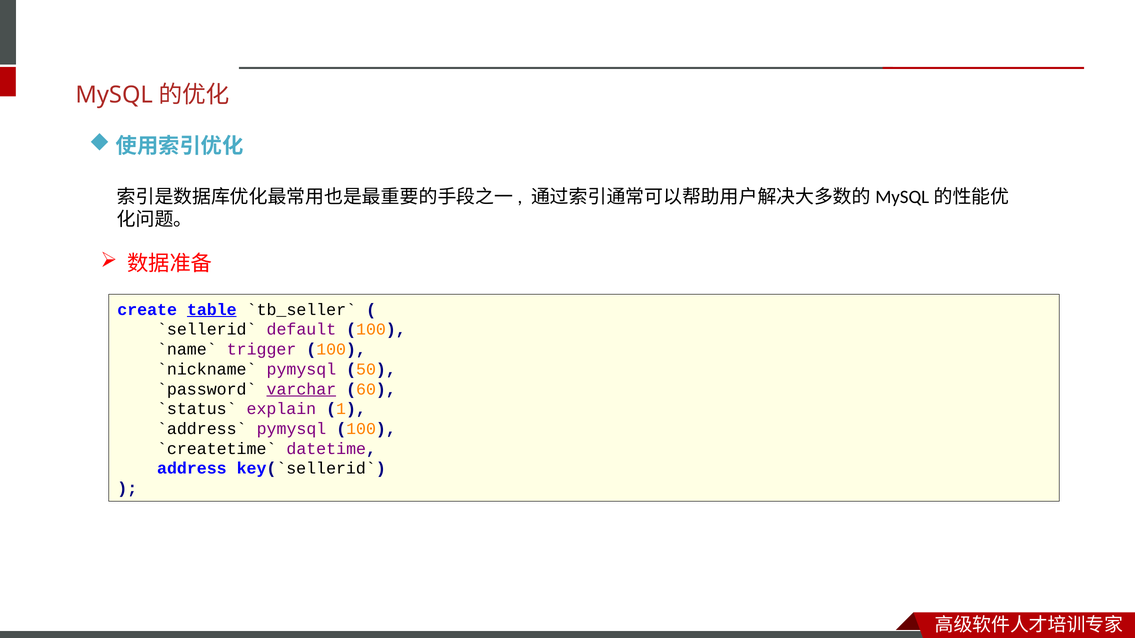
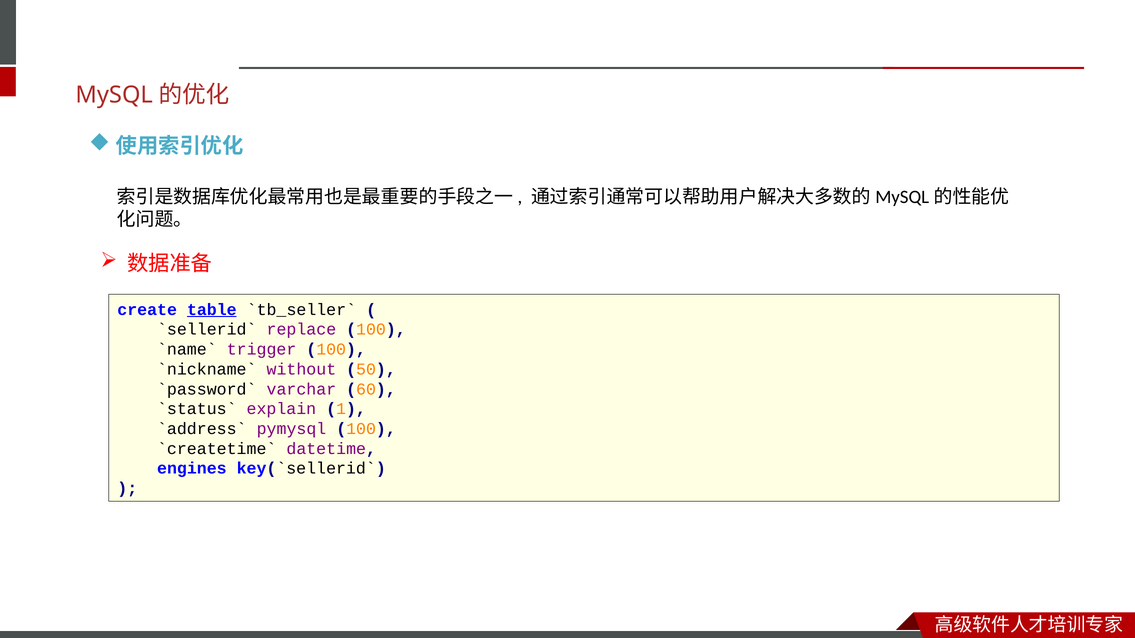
default: default -> replace (301, 330)
pymysql: pymysql -> without (301, 369)
varchar underline: present -> none (301, 389)
address: address -> engines (192, 469)
